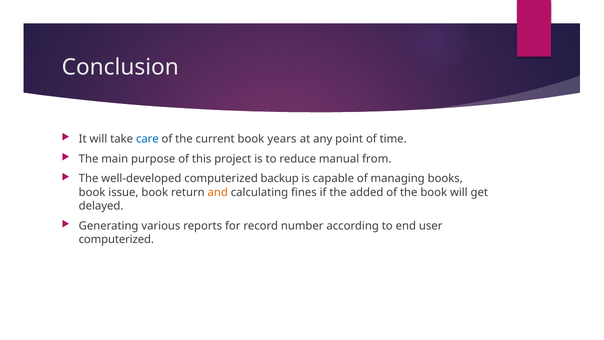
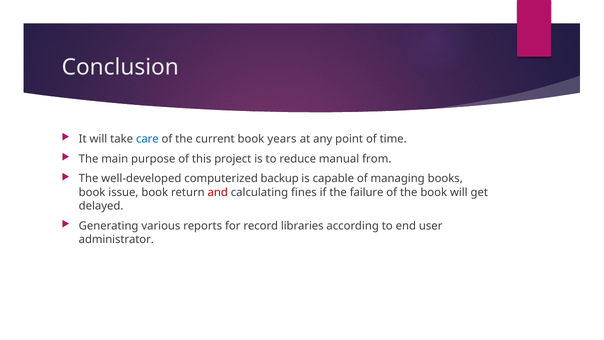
and colour: orange -> red (218, 192)
added: added -> failure (367, 192)
number: number -> libraries (302, 226)
computerized: computerized -> administrator (116, 239)
